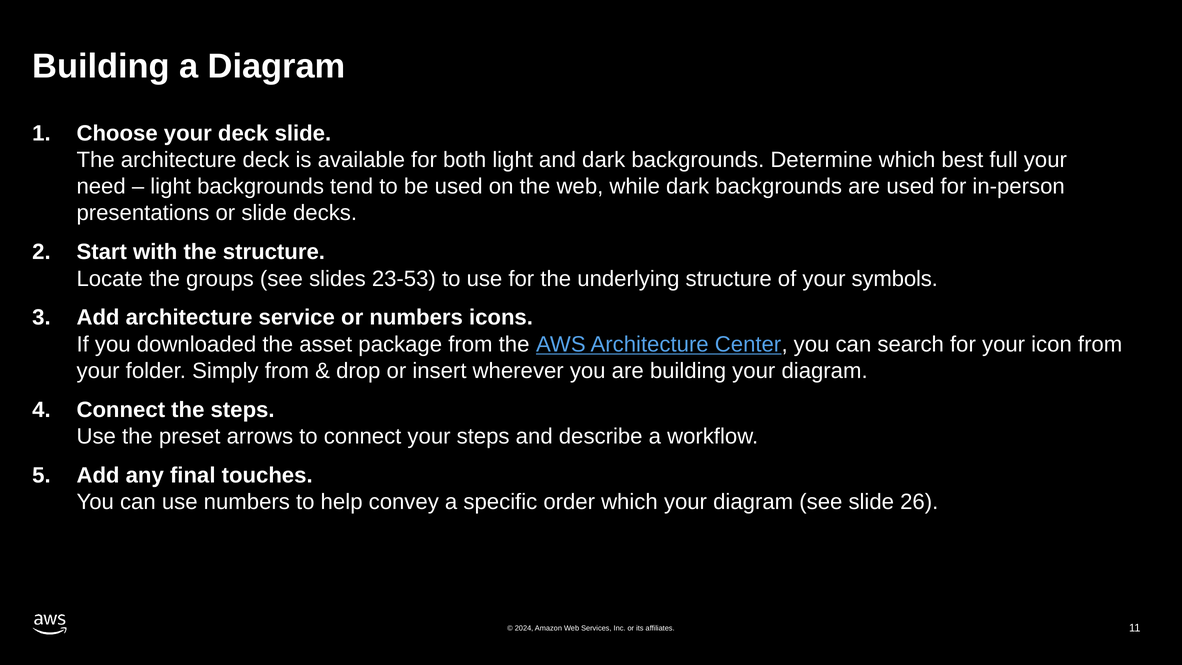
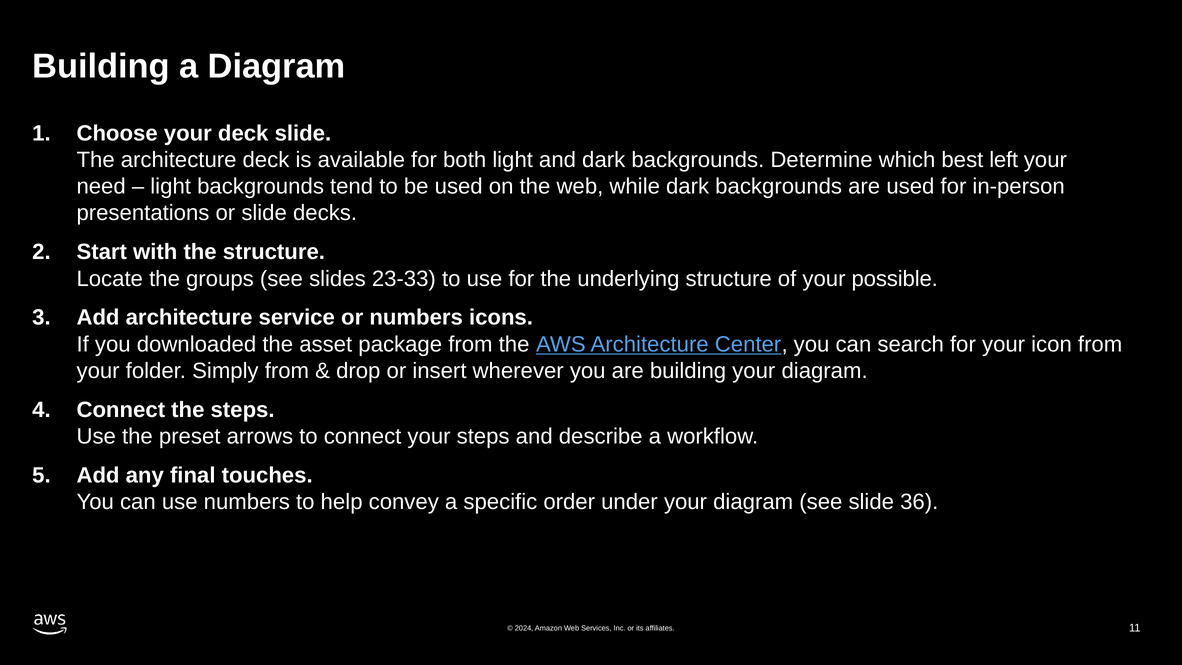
full: full -> left (1004, 160)
23-53: 23-53 -> 23-33 (404, 279)
symbols: symbols -> possible (895, 279)
order which: which -> under (629, 502)
26: 26 -> 36 (919, 502)
